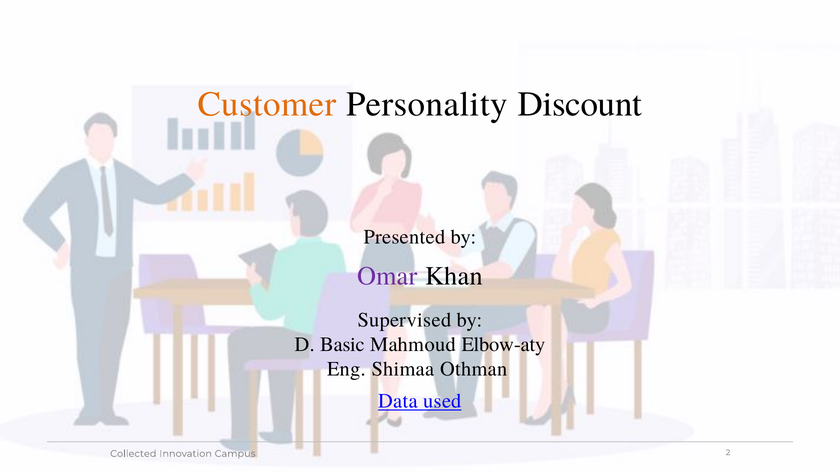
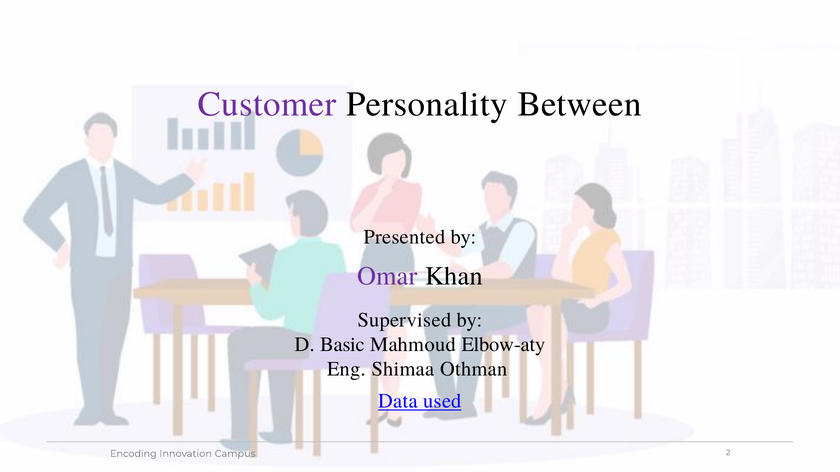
Customer colour: orange -> purple (267, 104)
Discount: Discount -> Between (580, 104)
Collected: Collected -> Encoding (133, 454)
